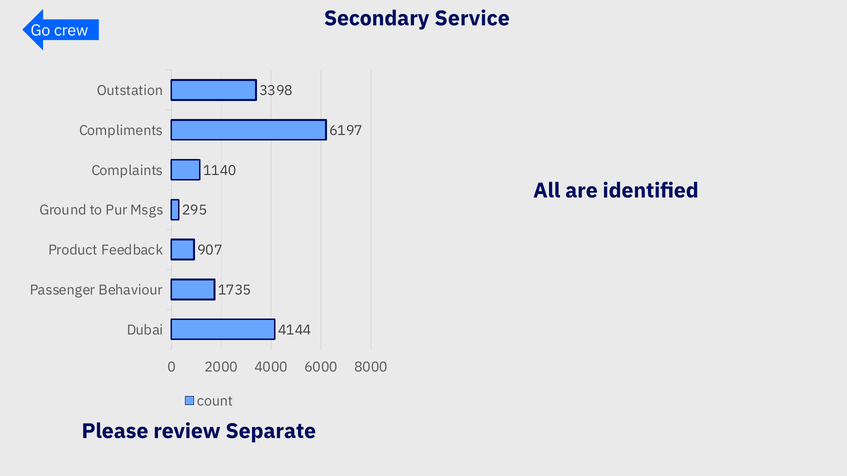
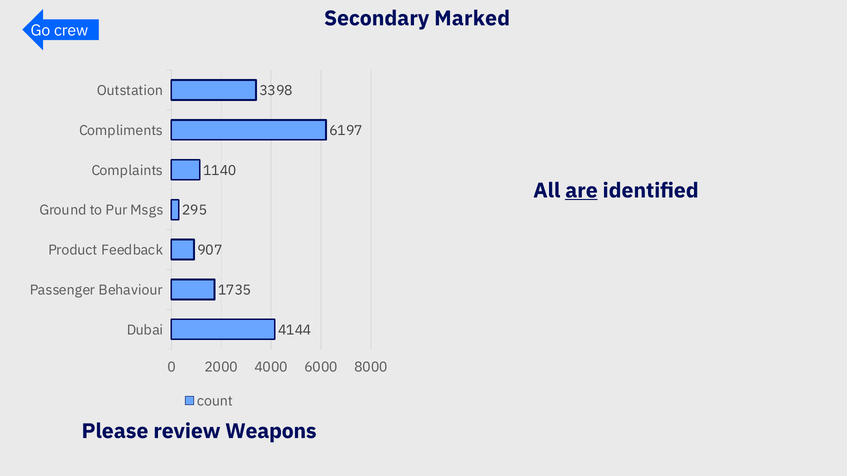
Service: Service -> Marked (472, 18)
are underline: none -> present (581, 191)
Separate: Separate -> Weapons (271, 431)
